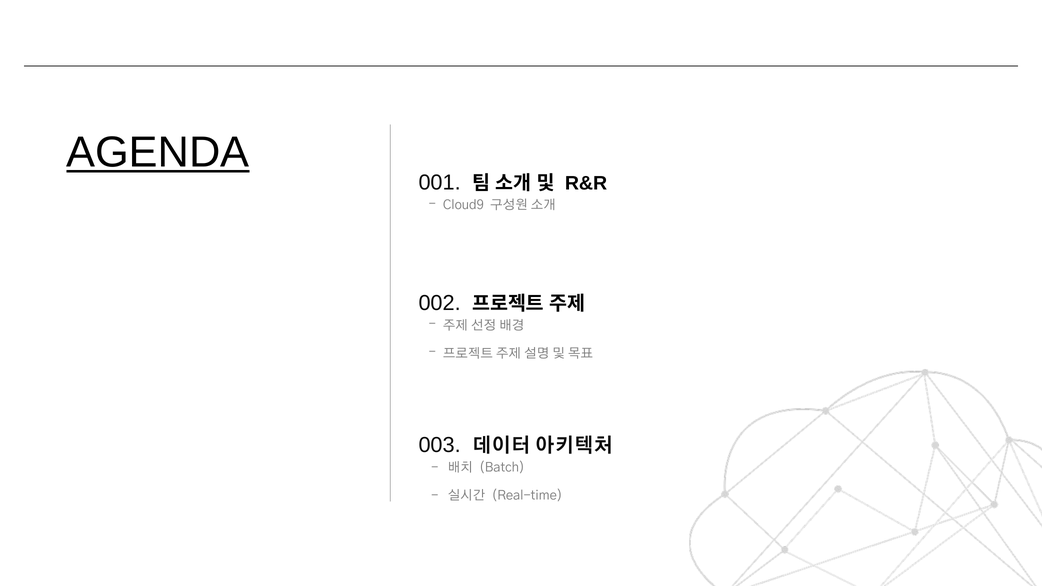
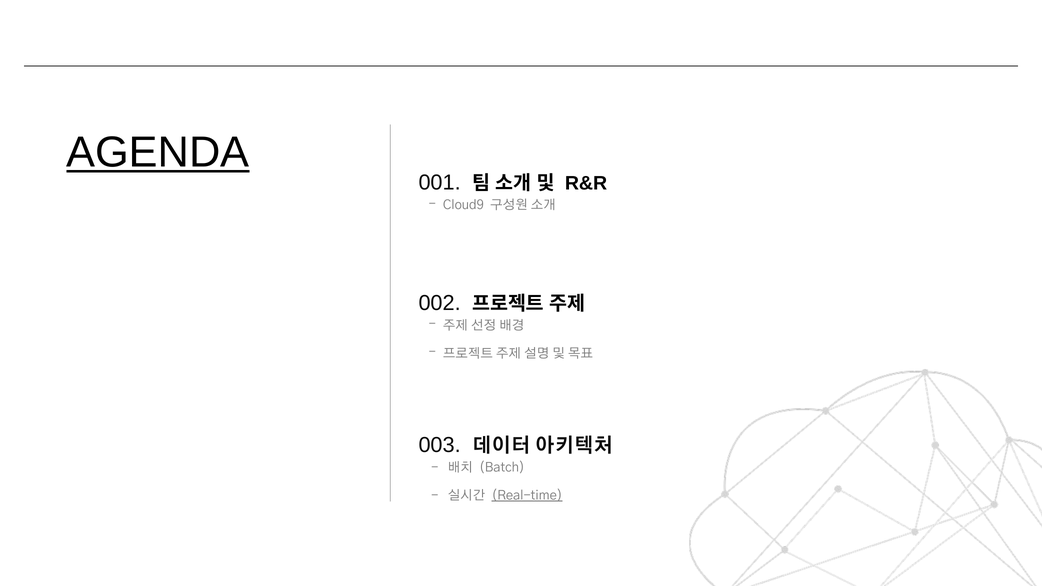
Real-time underline: none -> present (527, 496)
